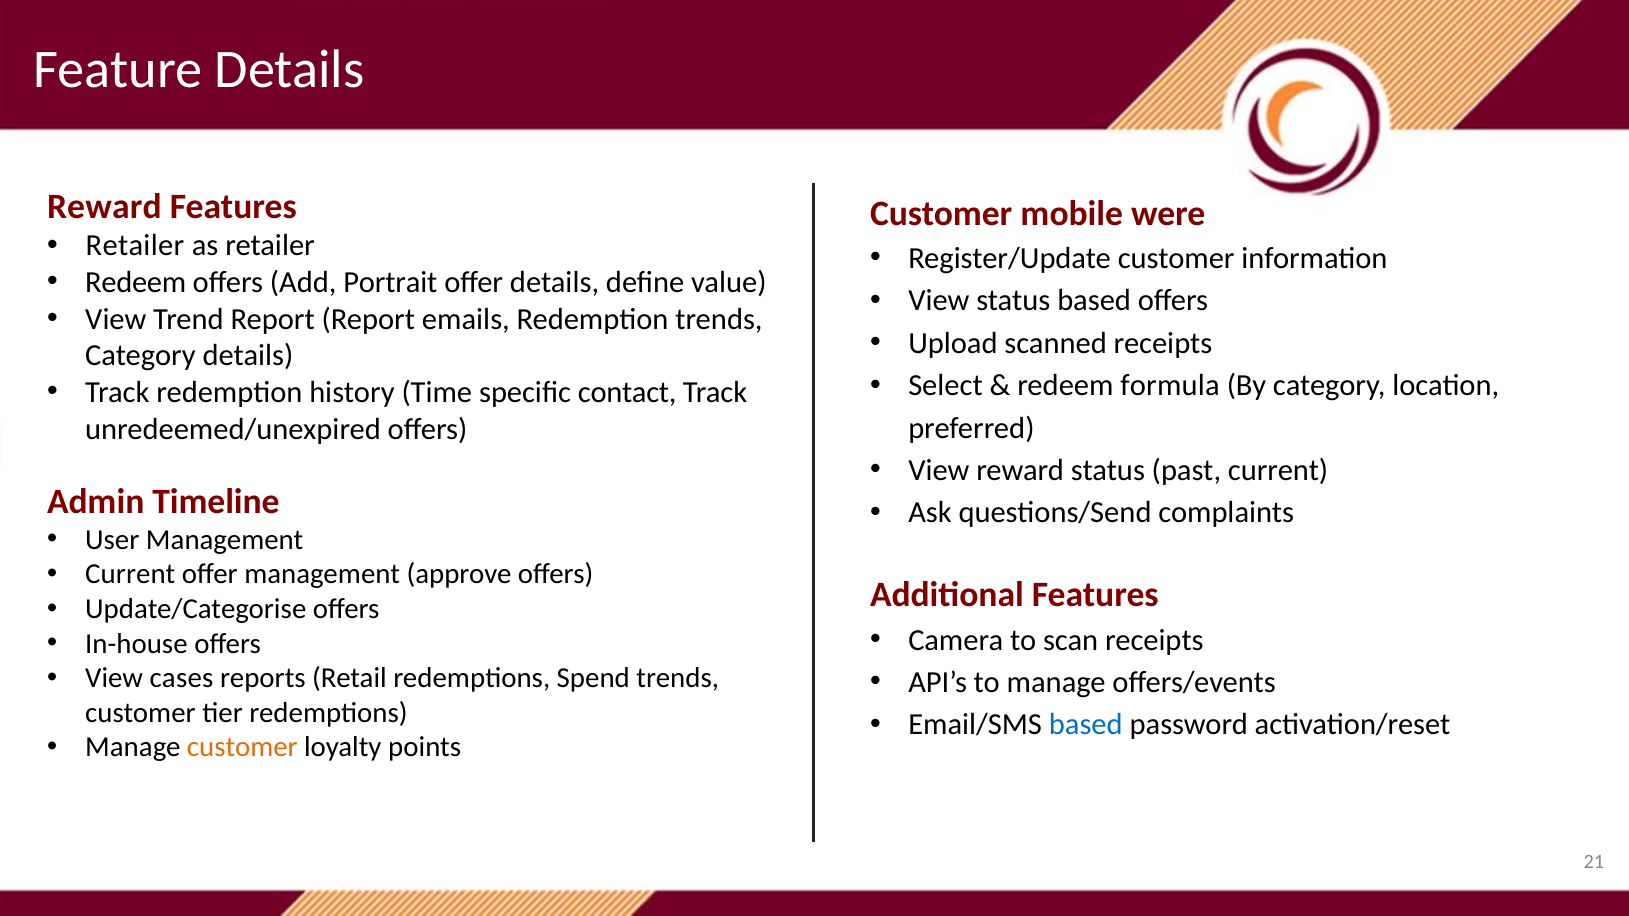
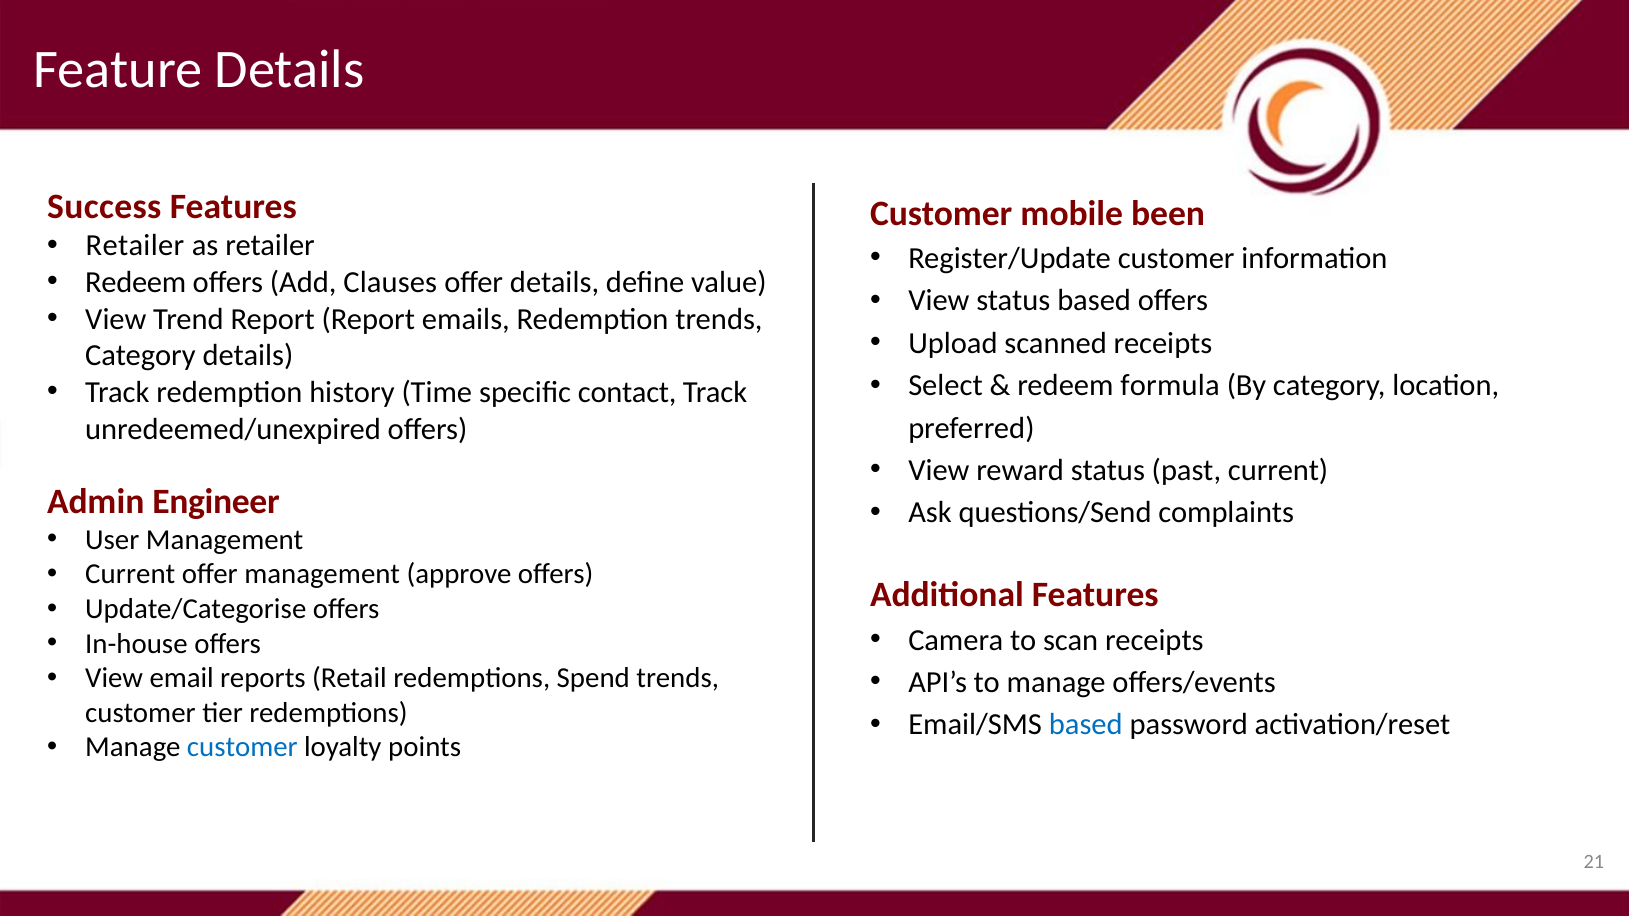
Reward: Reward -> Success (104, 206)
were: were -> been (1168, 213)
Portrait: Portrait -> Clauses (390, 282)
Timeline: Timeline -> Engineer (216, 502)
cases: cases -> email (182, 678)
customer colour: orange -> blue (242, 748)
